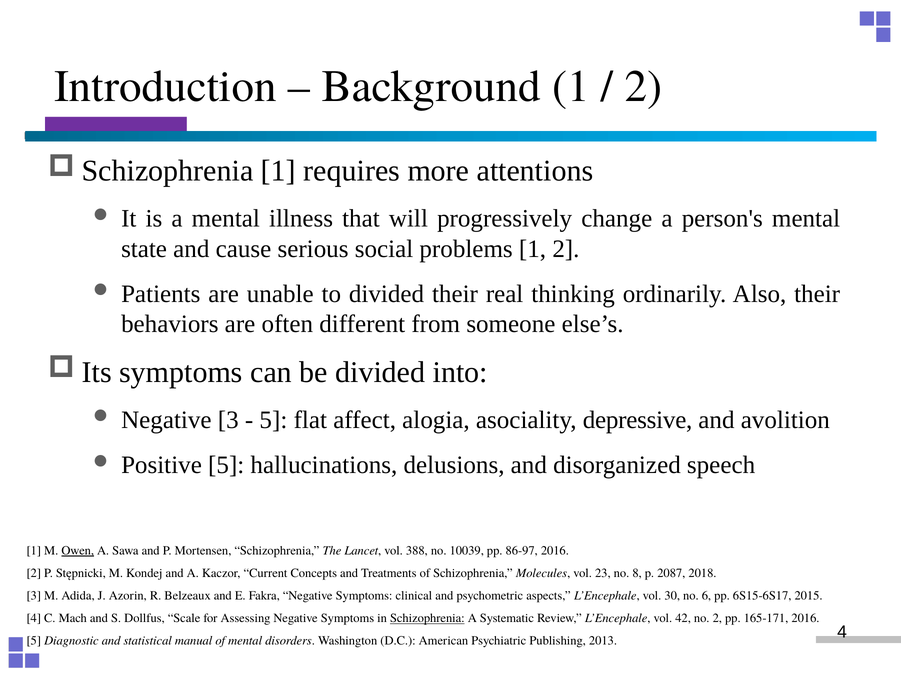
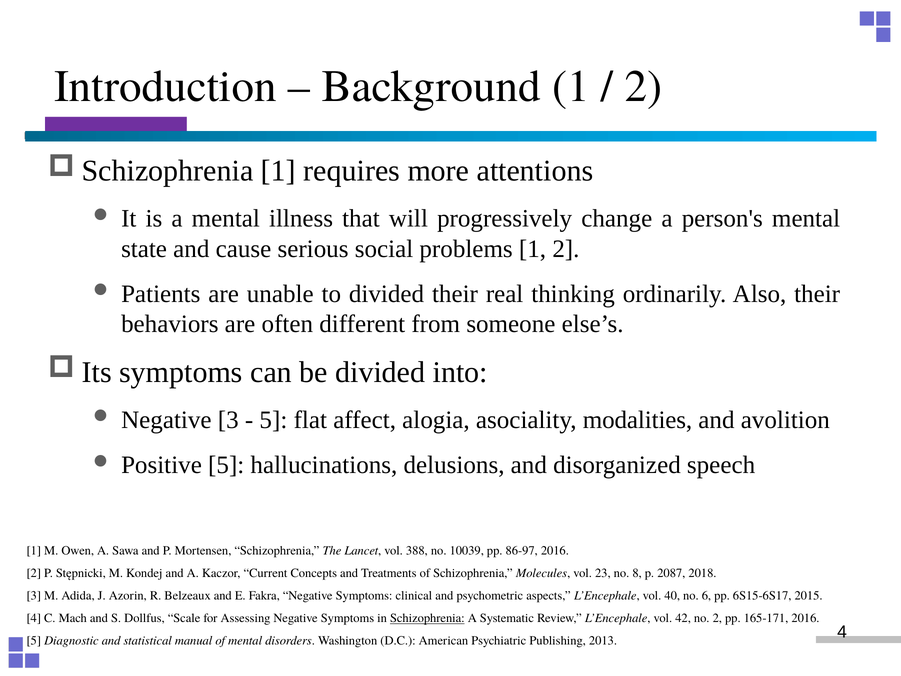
depressive: depressive -> modalities (638, 420)
Owen underline: present -> none (78, 550)
30: 30 -> 40 (672, 595)
